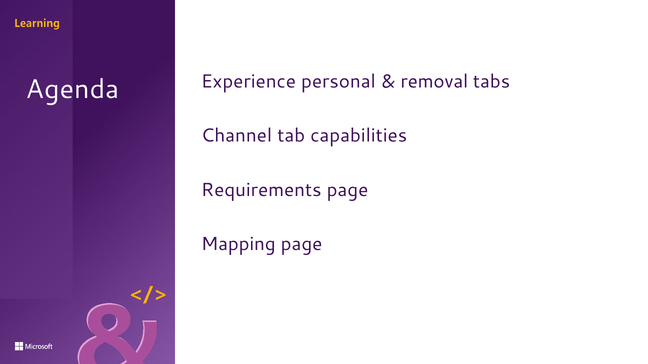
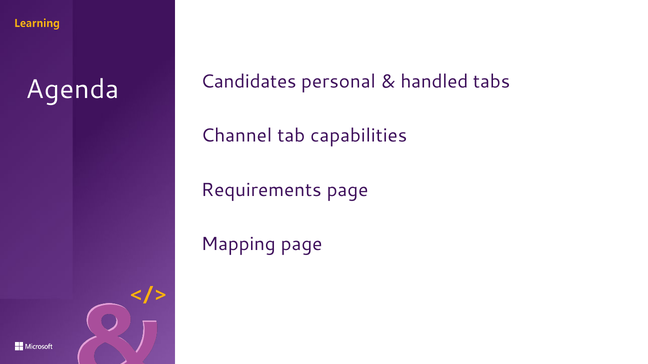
Experience: Experience -> Candidates (249, 81)
removal: removal -> handled (434, 81)
